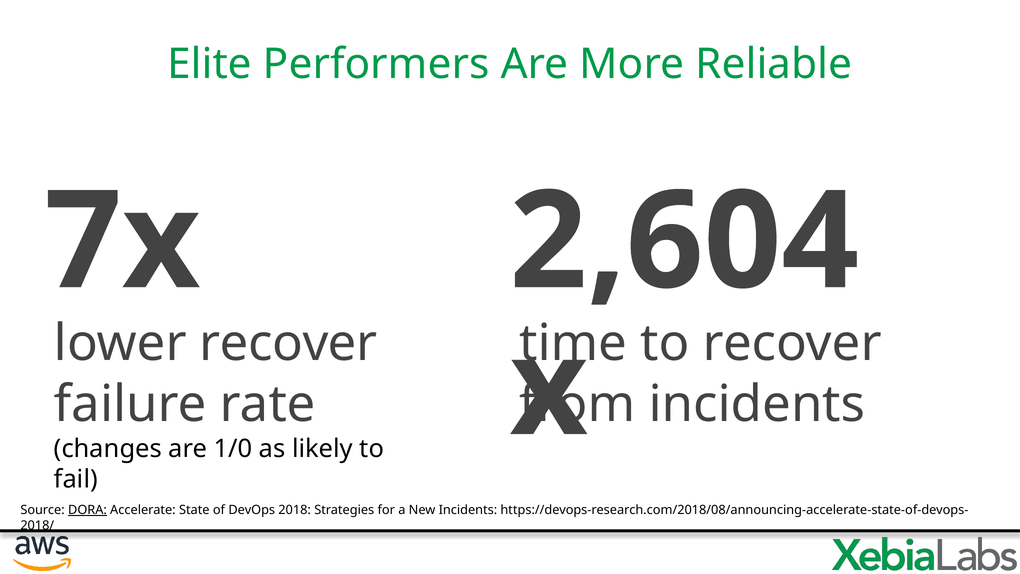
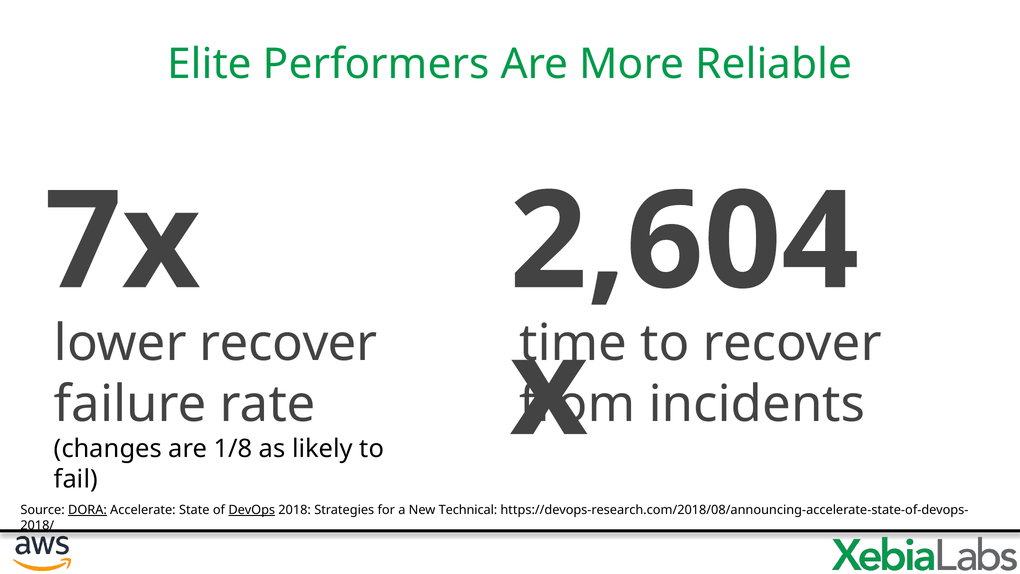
1/0: 1/0 -> 1/8 (233, 448)
DevOps underline: none -> present (252, 510)
New Incidents: Incidents -> Technical (468, 510)
